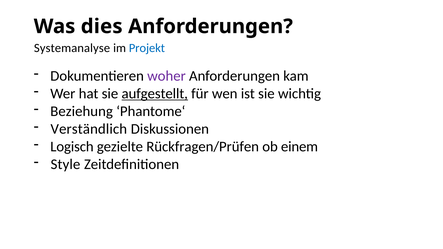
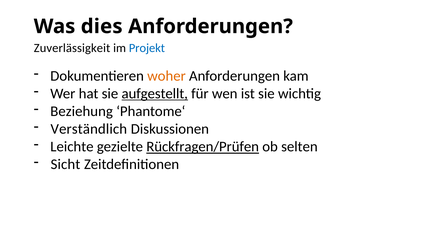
Systemanalyse: Systemanalyse -> Zuverlässigkeit (72, 48)
woher colour: purple -> orange (166, 76)
Logisch: Logisch -> Leichte (72, 147)
Rückfragen/Prüfen underline: none -> present (203, 147)
einem: einem -> selten (299, 147)
Style: Style -> Sicht (65, 165)
